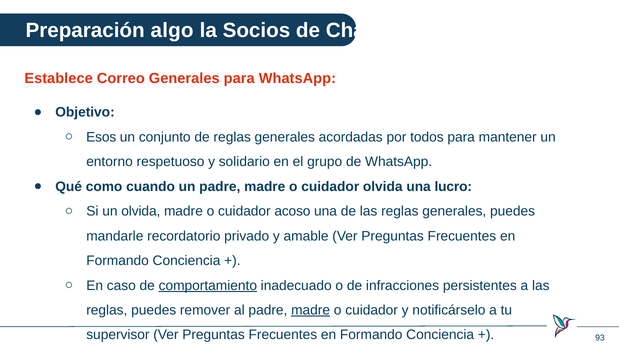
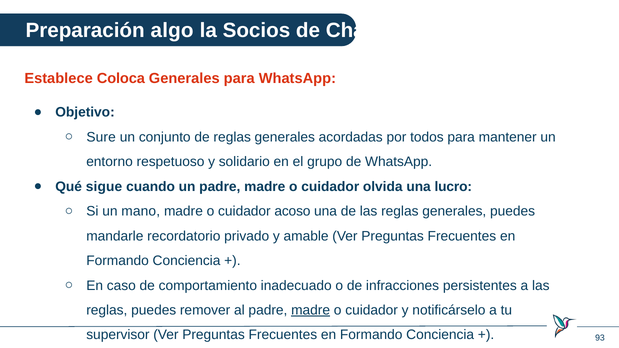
Correo: Correo -> Coloca (121, 79)
Esos: Esos -> Sure (101, 137)
como: como -> sigue (104, 187)
un olvida: olvida -> mano (141, 211)
comportamiento underline: present -> none (208, 286)
